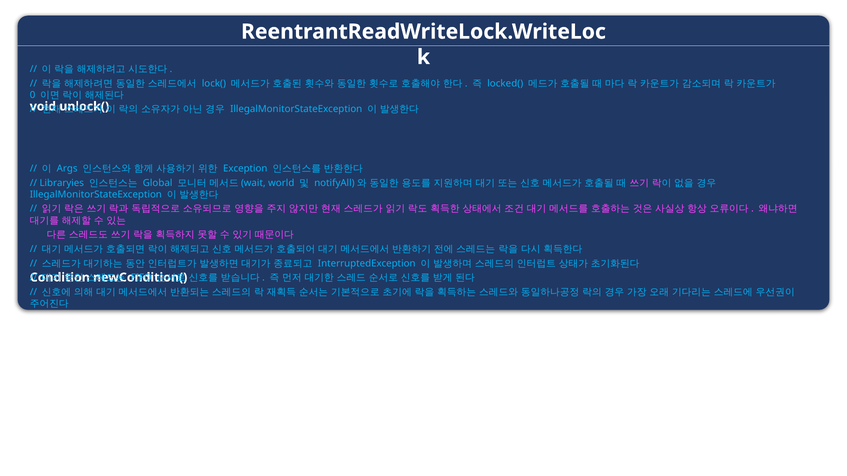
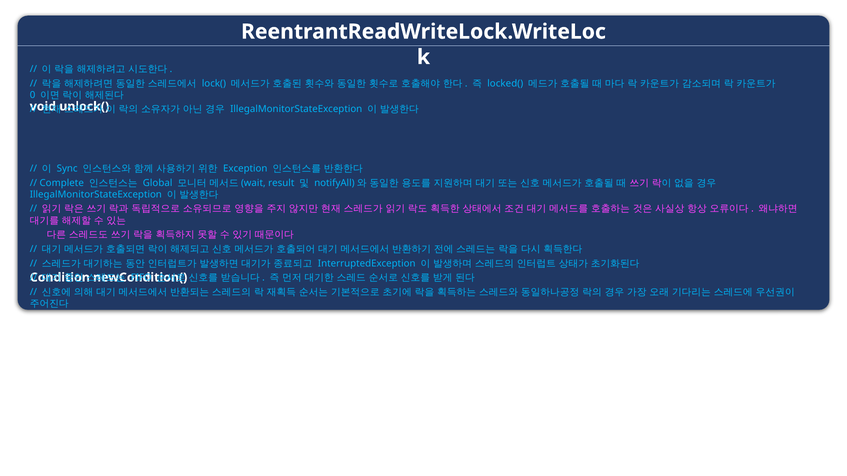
Args: Args -> Sync (67, 169)
Libraryies: Libraryies -> Complete (62, 183)
world: world -> result (281, 183)
